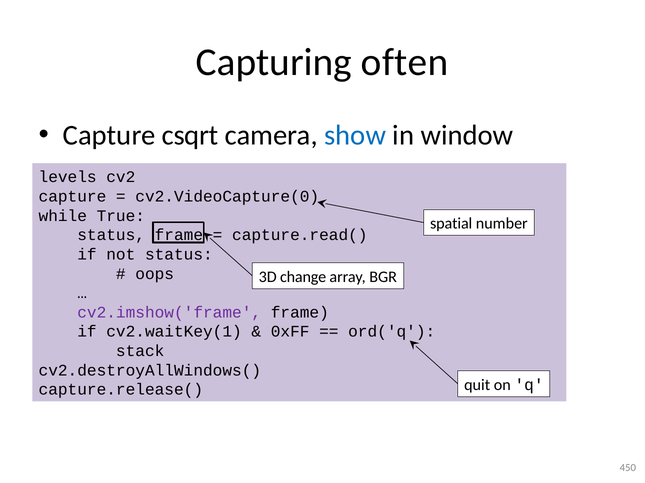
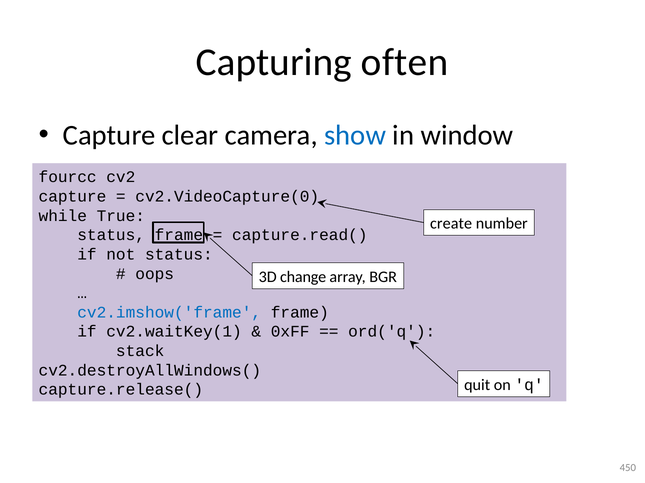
csqrt: csqrt -> clear (190, 135)
levels: levels -> fourcc (68, 177)
spatial: spatial -> create (451, 224)
cv2.imshow('frame colour: purple -> blue (169, 313)
